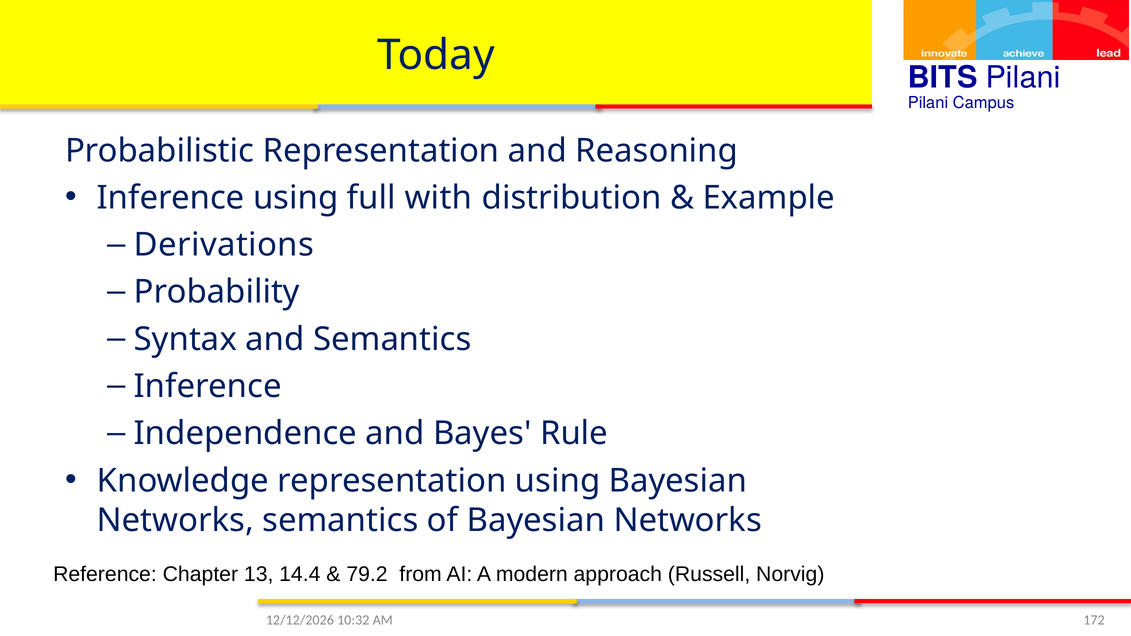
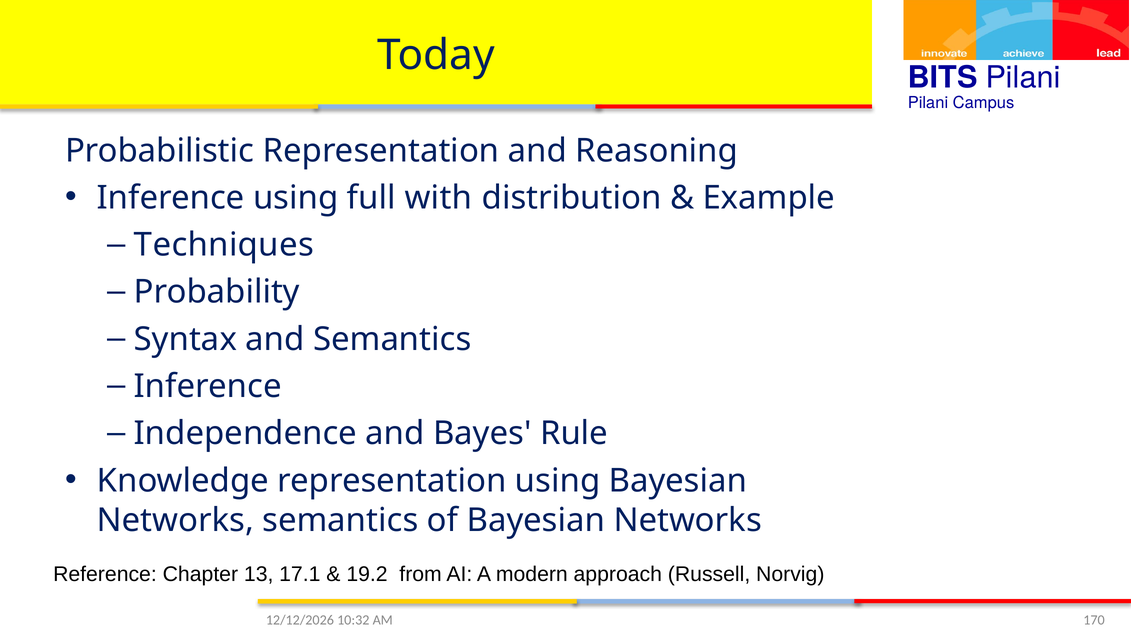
Derivations: Derivations -> Techniques (224, 245)
14.4: 14.4 -> 17.1 (300, 574)
79.2: 79.2 -> 19.2 (367, 574)
172: 172 -> 170 (1094, 620)
